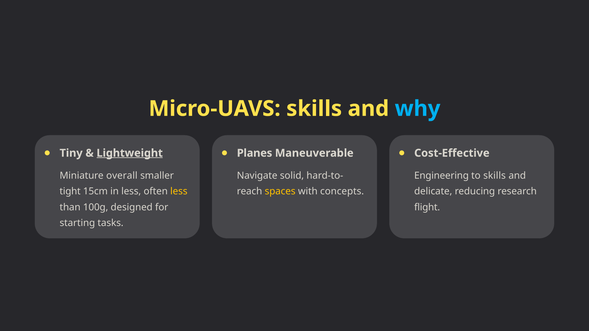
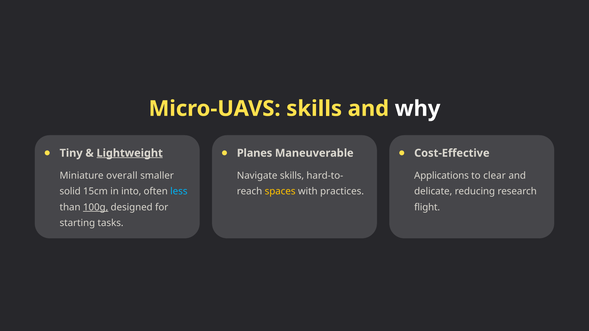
why colour: light blue -> white (418, 109)
Navigate solid: solid -> skills (292, 176)
Engineering: Engineering -> Applications (442, 176)
to skills: skills -> clear (495, 176)
tight: tight -> solid (70, 192)
in less: less -> into (131, 192)
less colour: yellow -> light blue (179, 192)
concepts: concepts -> practices (342, 192)
100g underline: none -> present (96, 207)
